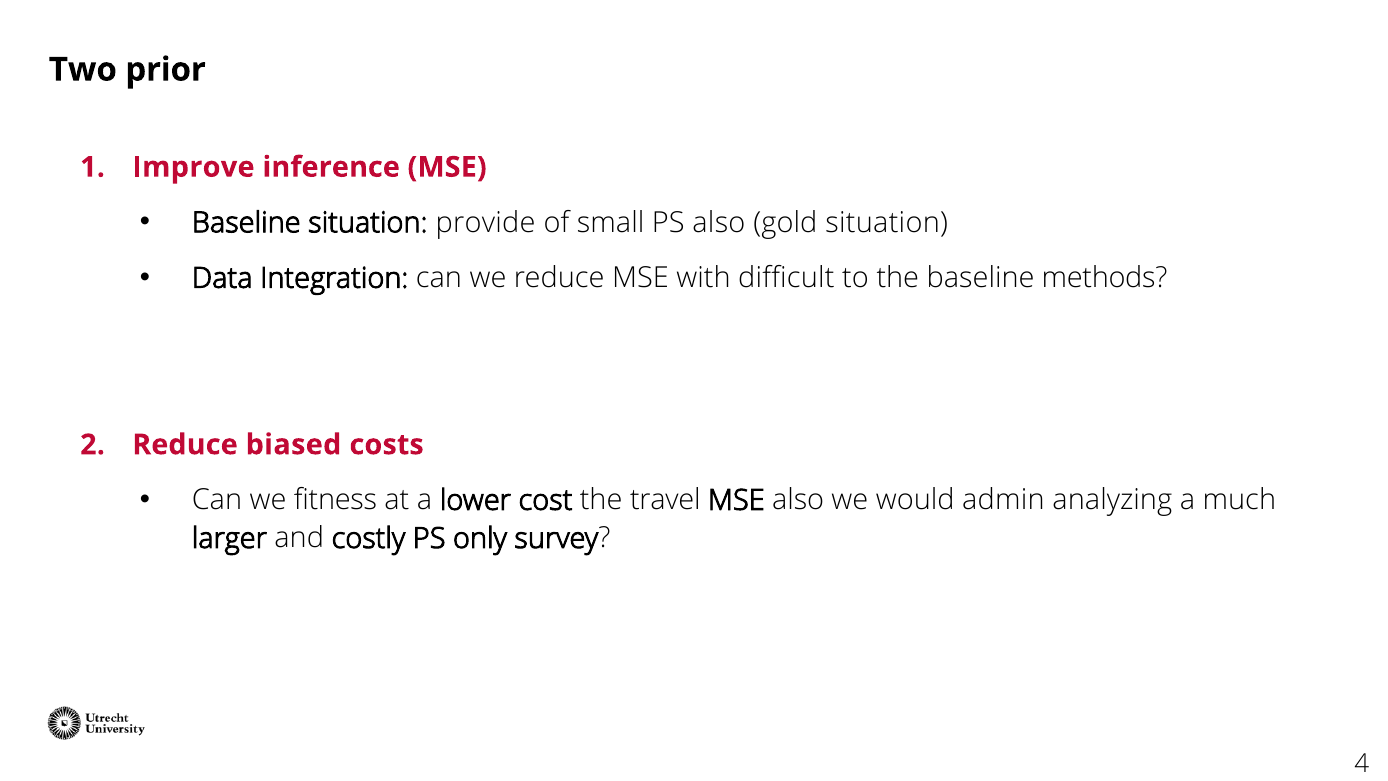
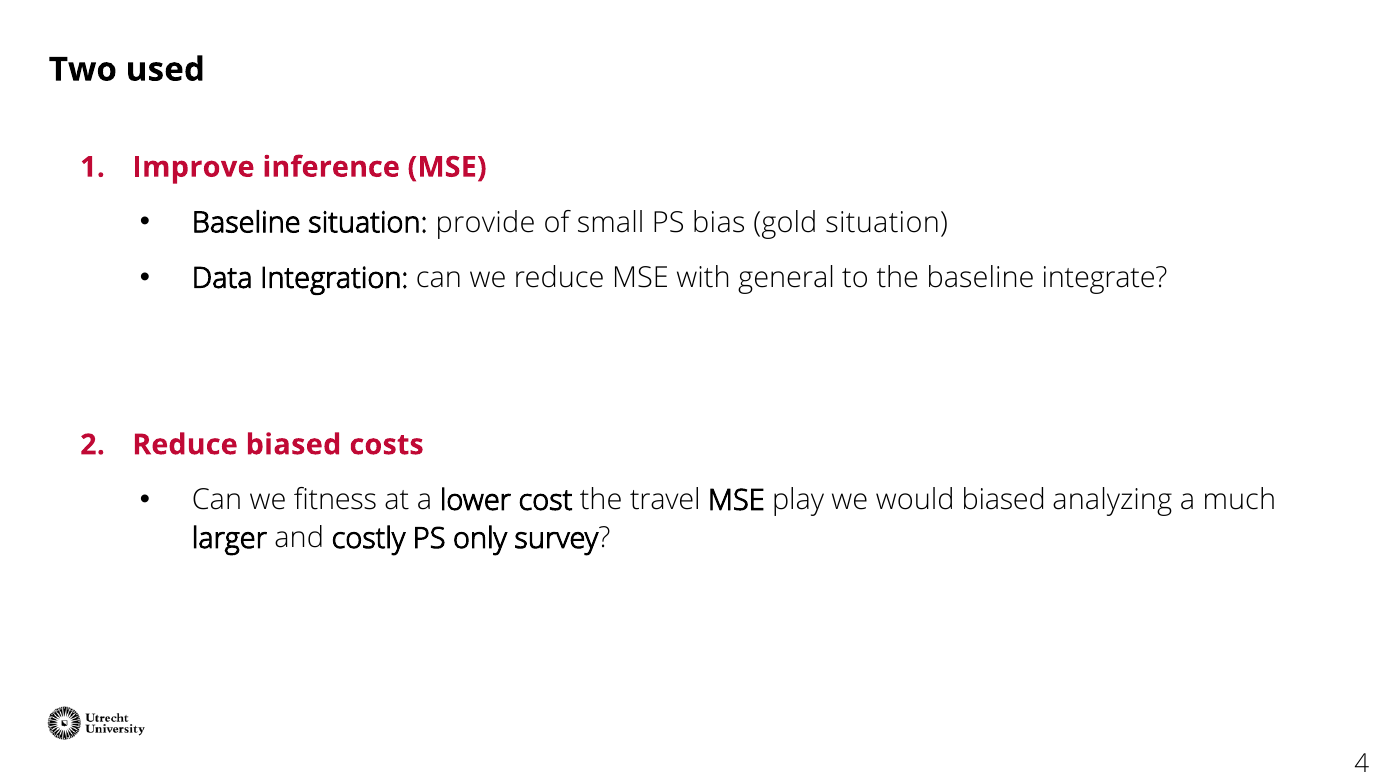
prior: prior -> used (165, 70)
PS also: also -> bias (719, 223)
difficult: difficult -> general (787, 278)
methods: methods -> integrate (1105, 278)
MSE also: also -> play (798, 500)
would admin: admin -> biased (1004, 500)
